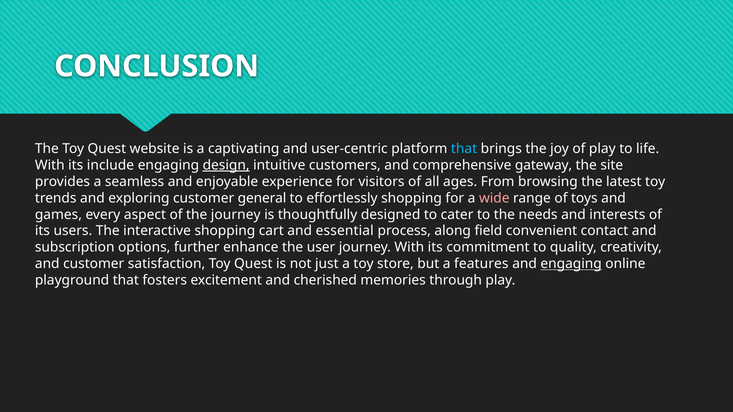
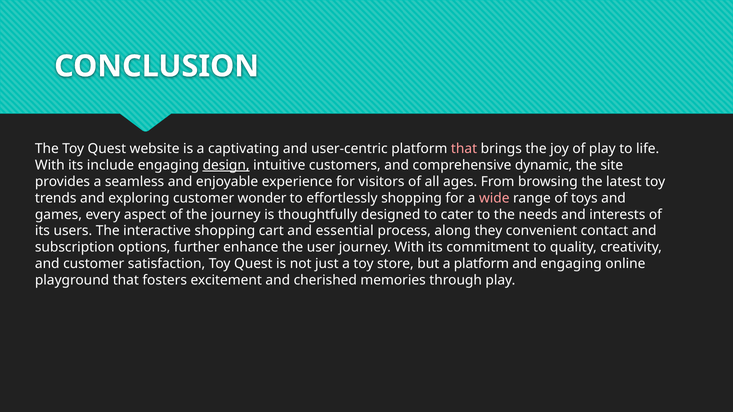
that colour: light blue -> pink (464, 149)
gateway: gateway -> dynamic (544, 165)
general: general -> wonder (262, 198)
field: field -> they (488, 231)
a features: features -> platform (481, 264)
engaging underline: present -> none (571, 264)
